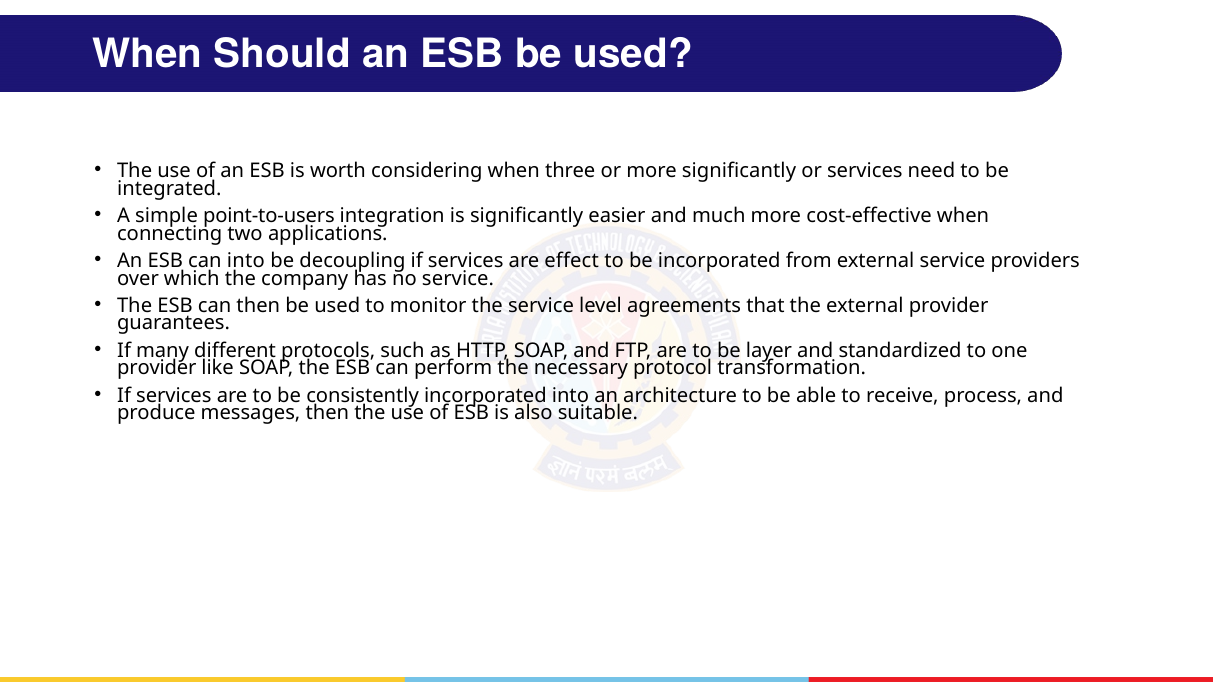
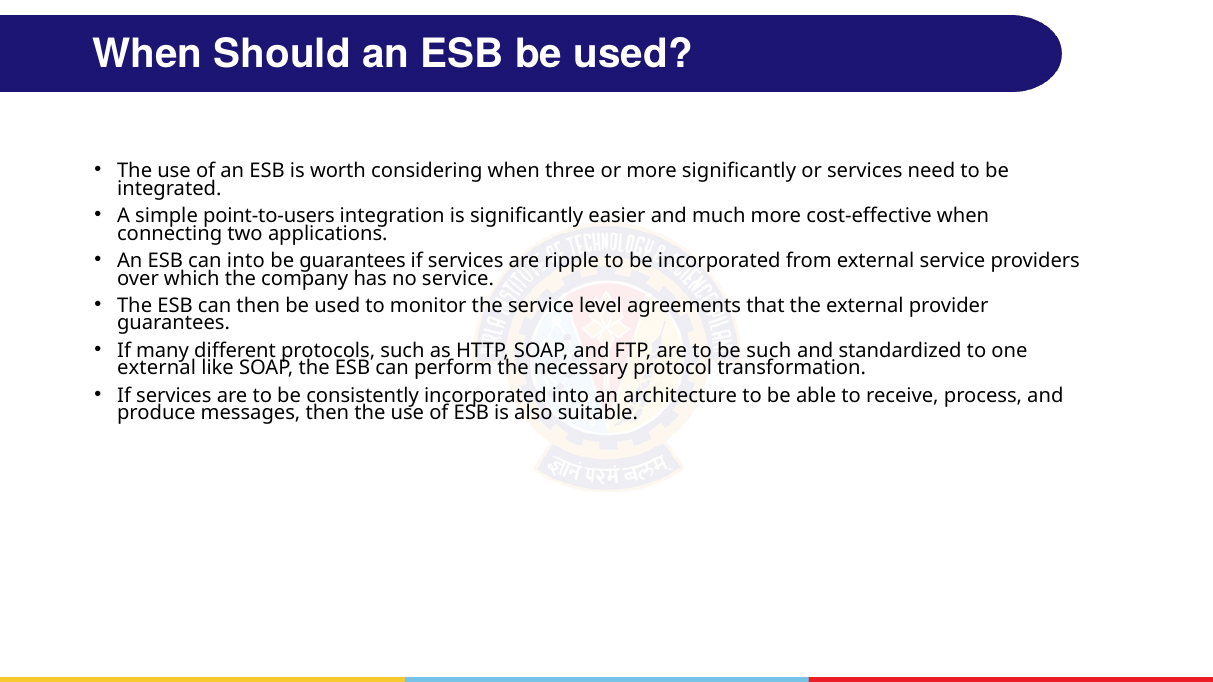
be decoupling: decoupling -> guarantees (353, 261)
effect: effect -> ripple (572, 261)
be layer: layer -> such (769, 351)
provider: provider -> external (157, 368)
